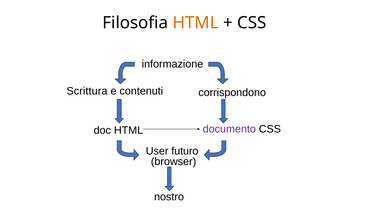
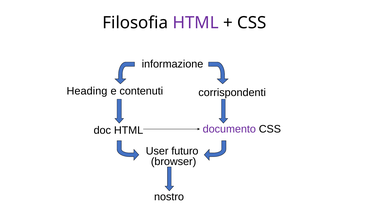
HTML colour: orange -> purple (196, 23)
Scrittura: Scrittura -> Heading (87, 91)
corrispondono: corrispondono -> corrispondenti (232, 92)
